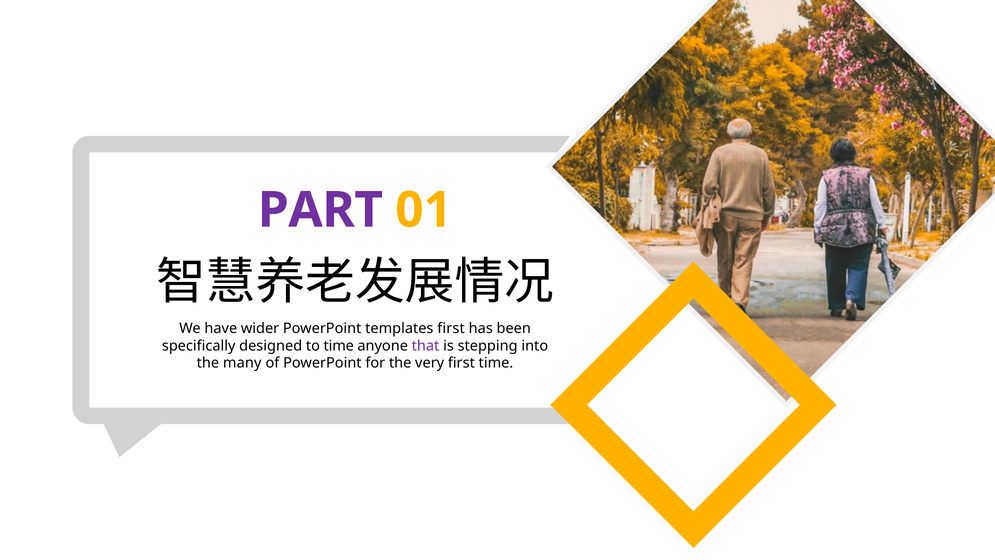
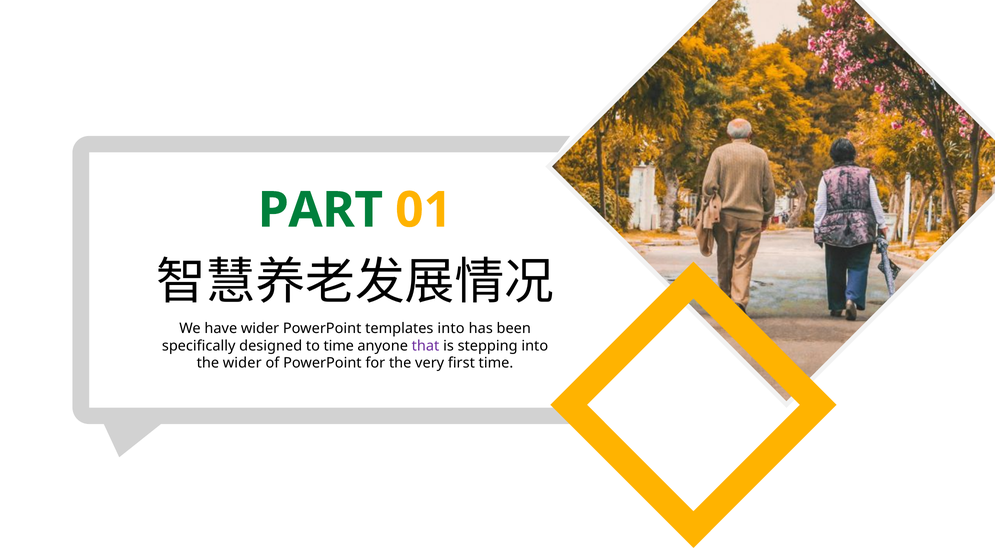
PART colour: purple -> green (320, 210)
templates first: first -> into (451, 328)
the many: many -> wider (242, 363)
